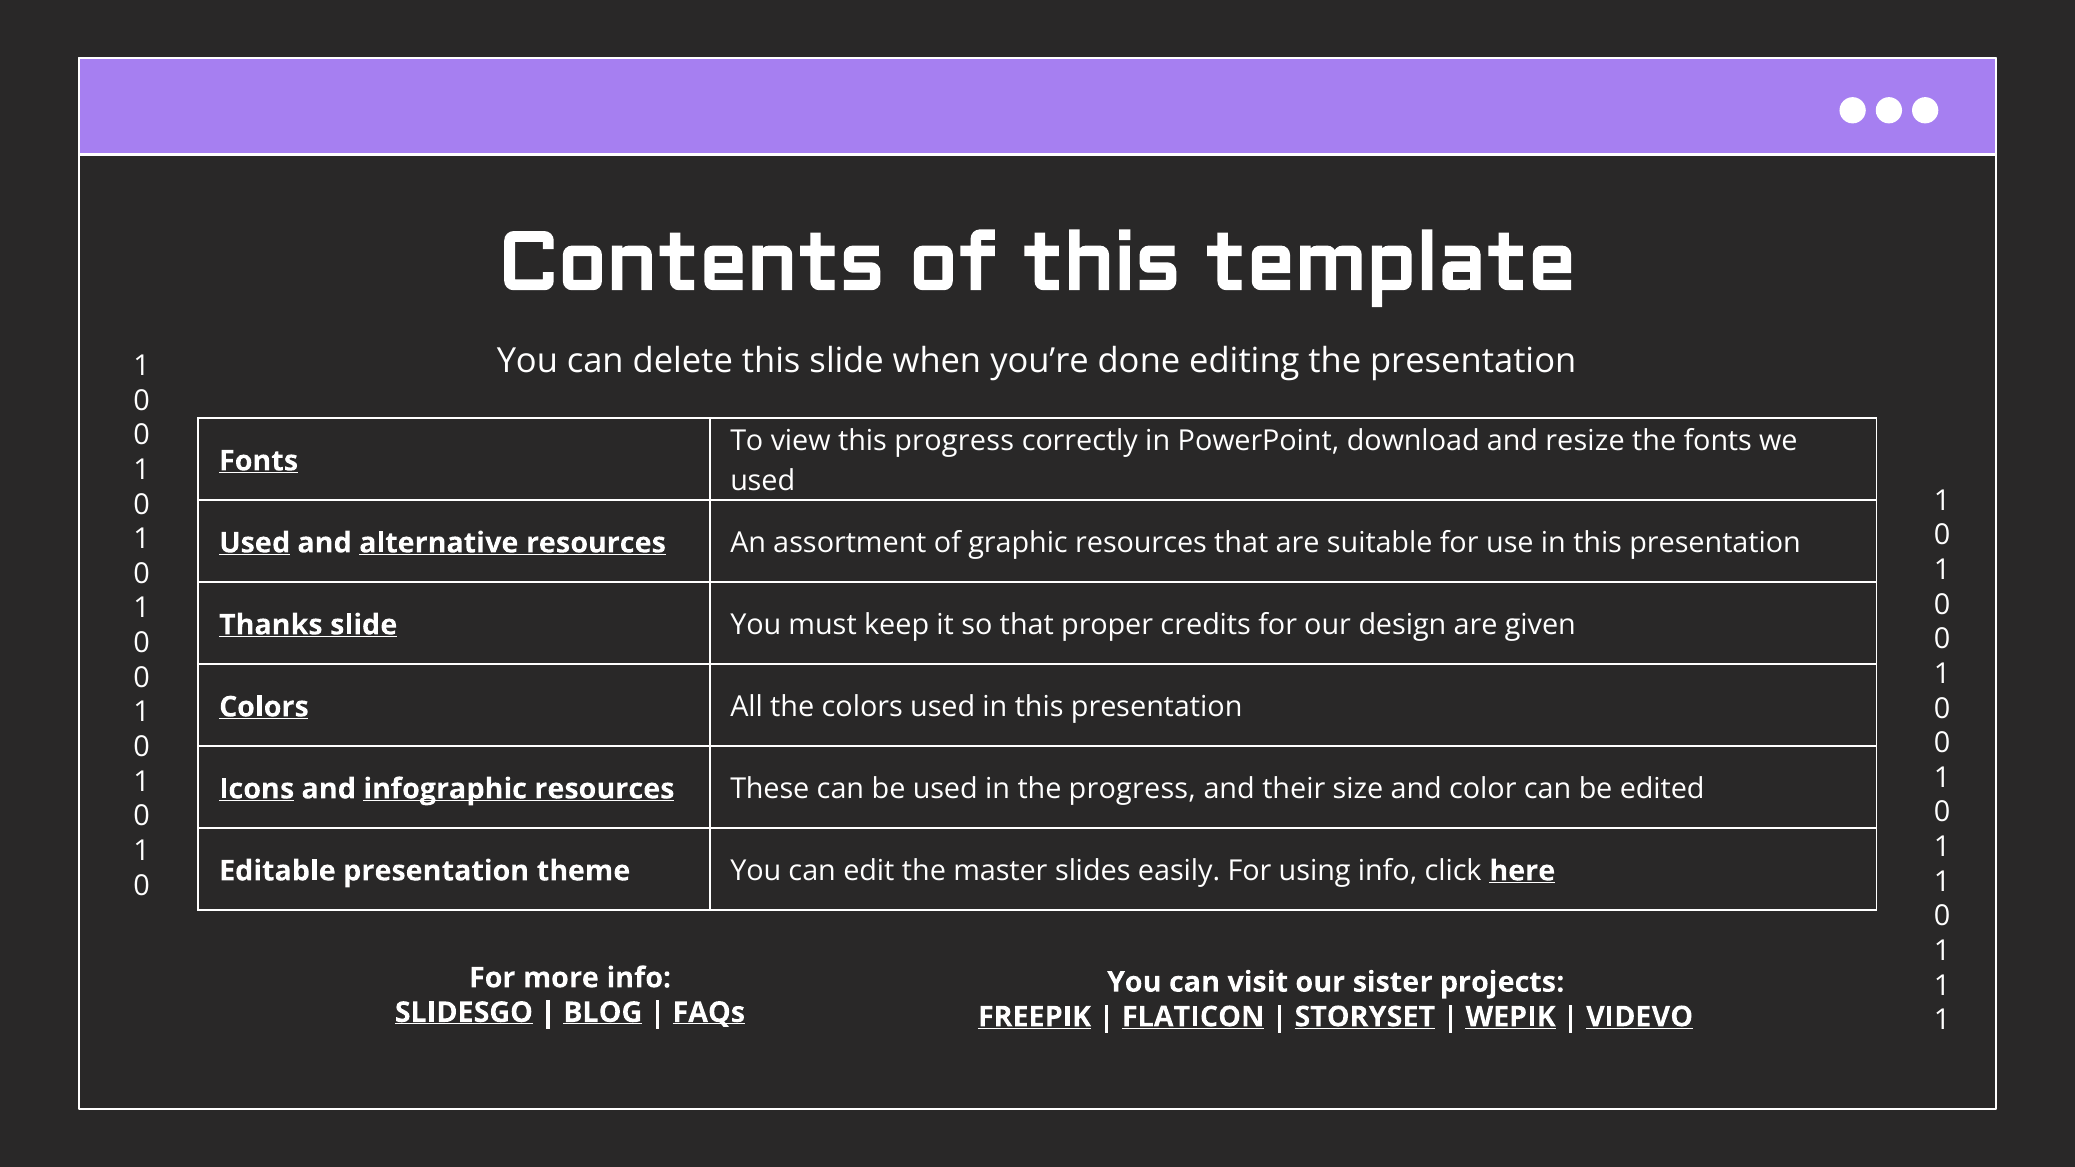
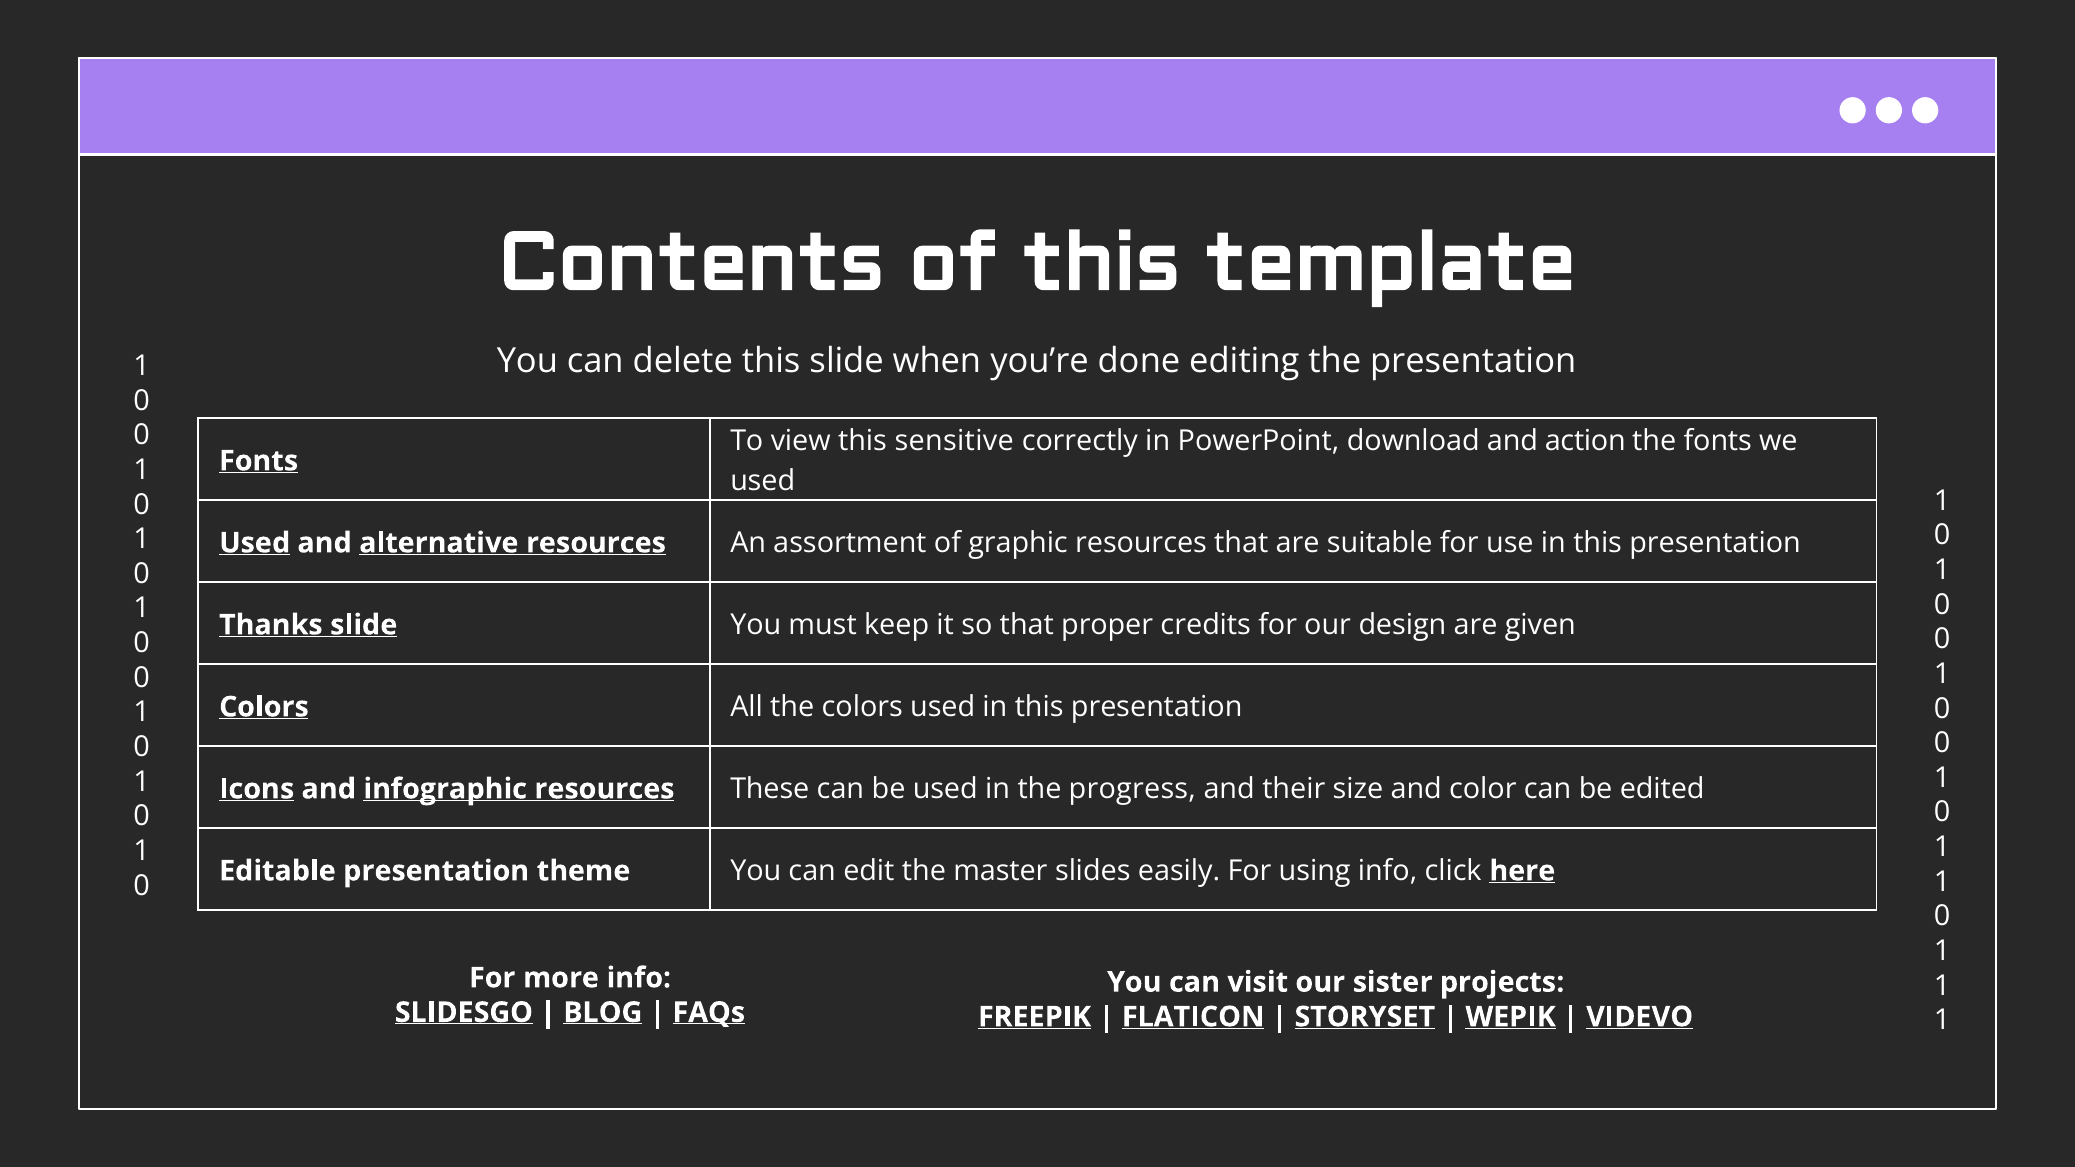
this progress: progress -> sensitive (954, 442)
resize: resize -> action (1585, 442)
